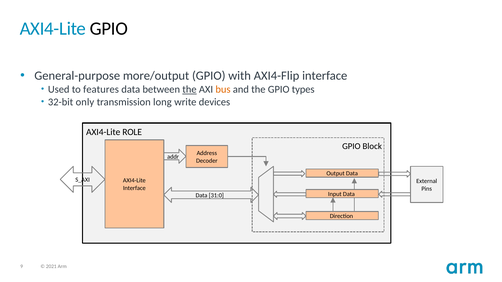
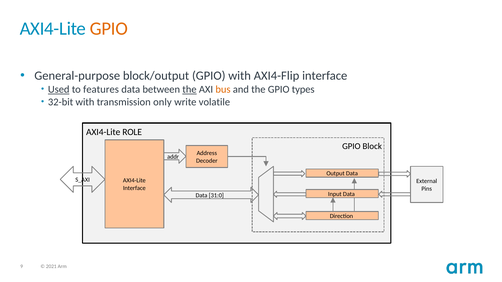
GPIO colour: black -> orange (109, 29)
more/output: more/output -> block/output (156, 76)
Used underline: none -> present (59, 90)
32-bit only: only -> with (85, 102)
long: long -> only (162, 102)
devices: devices -> volatile (214, 102)
